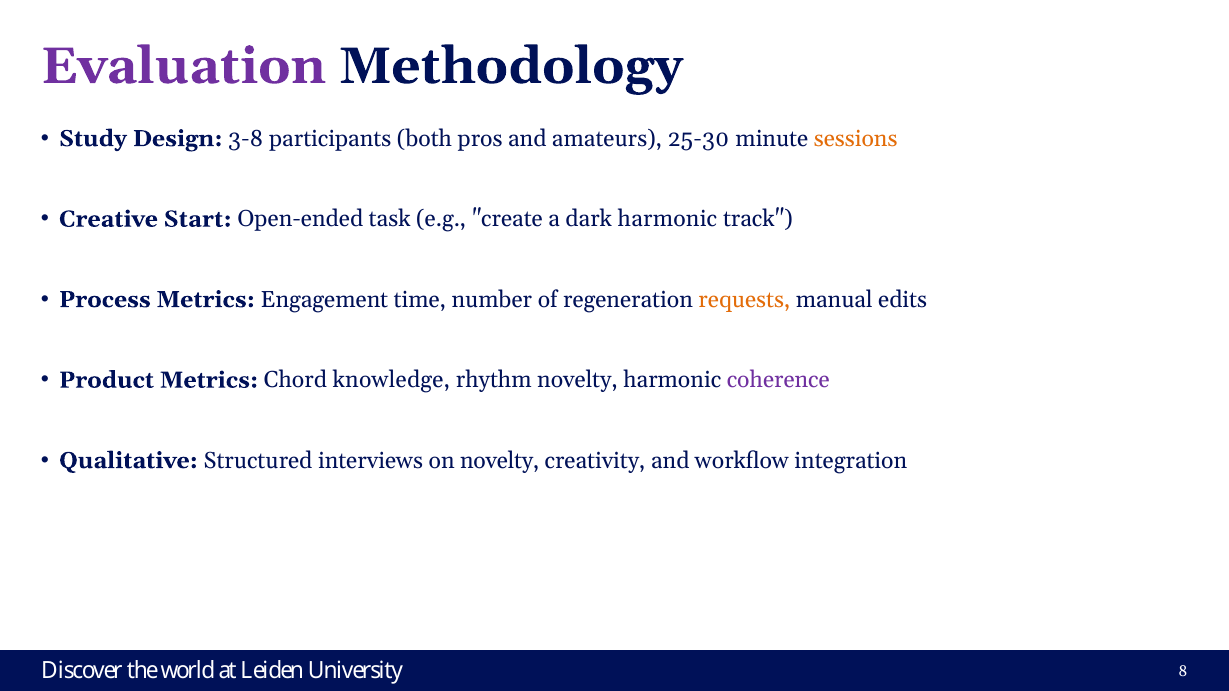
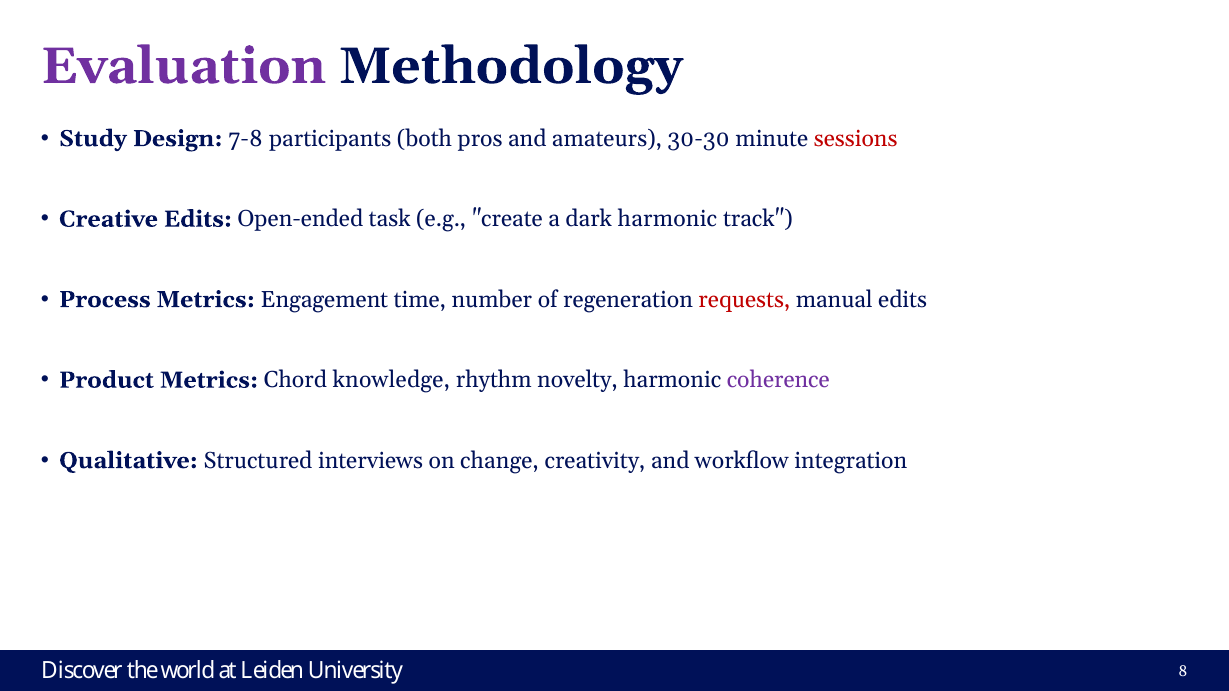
3-8: 3-8 -> 7-8 (246, 139)
25-30: 25-30 -> 30-30 (699, 139)
sessions colour: orange -> red (856, 139)
Creative Start: Start -> Edits (198, 219)
requests colour: orange -> red (744, 300)
on novelty: novelty -> change (499, 460)
